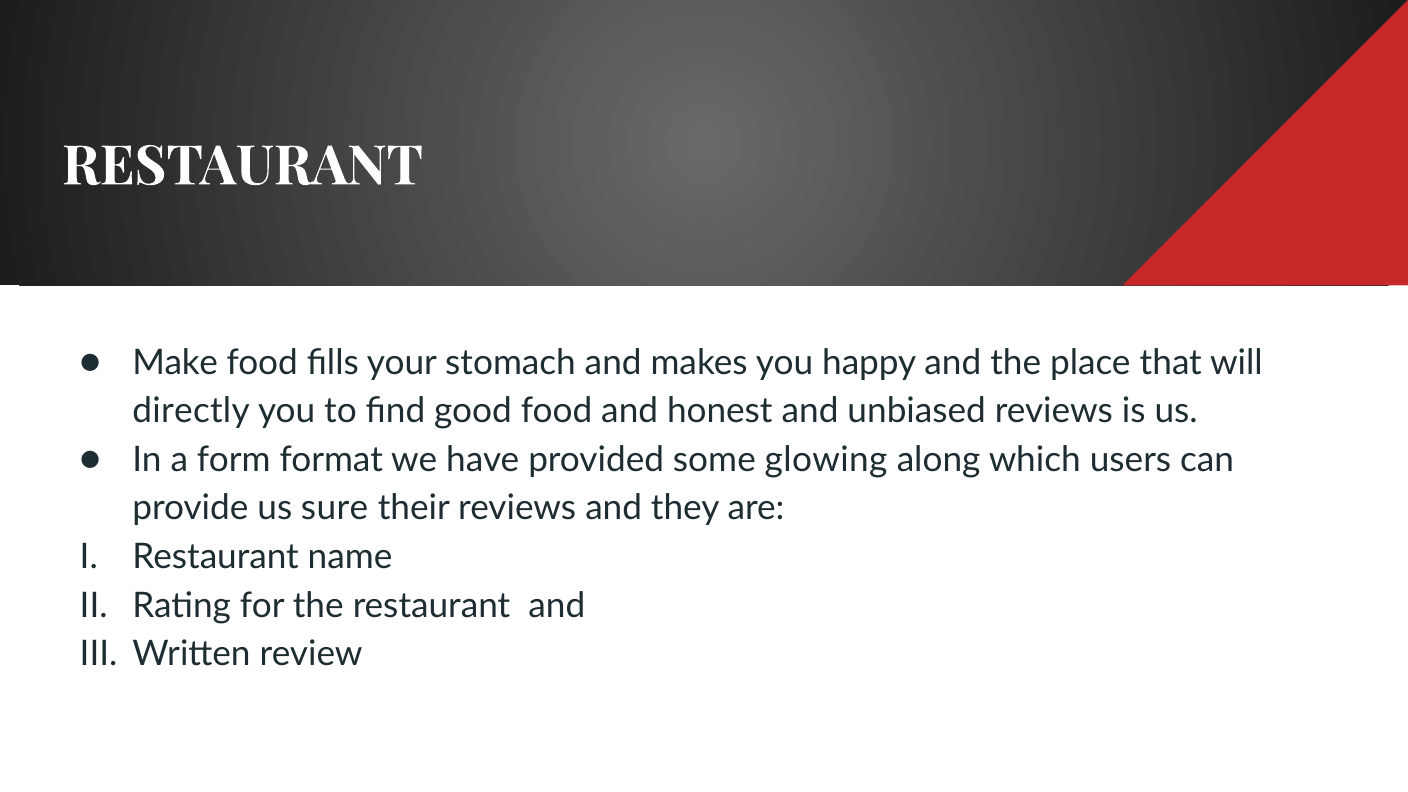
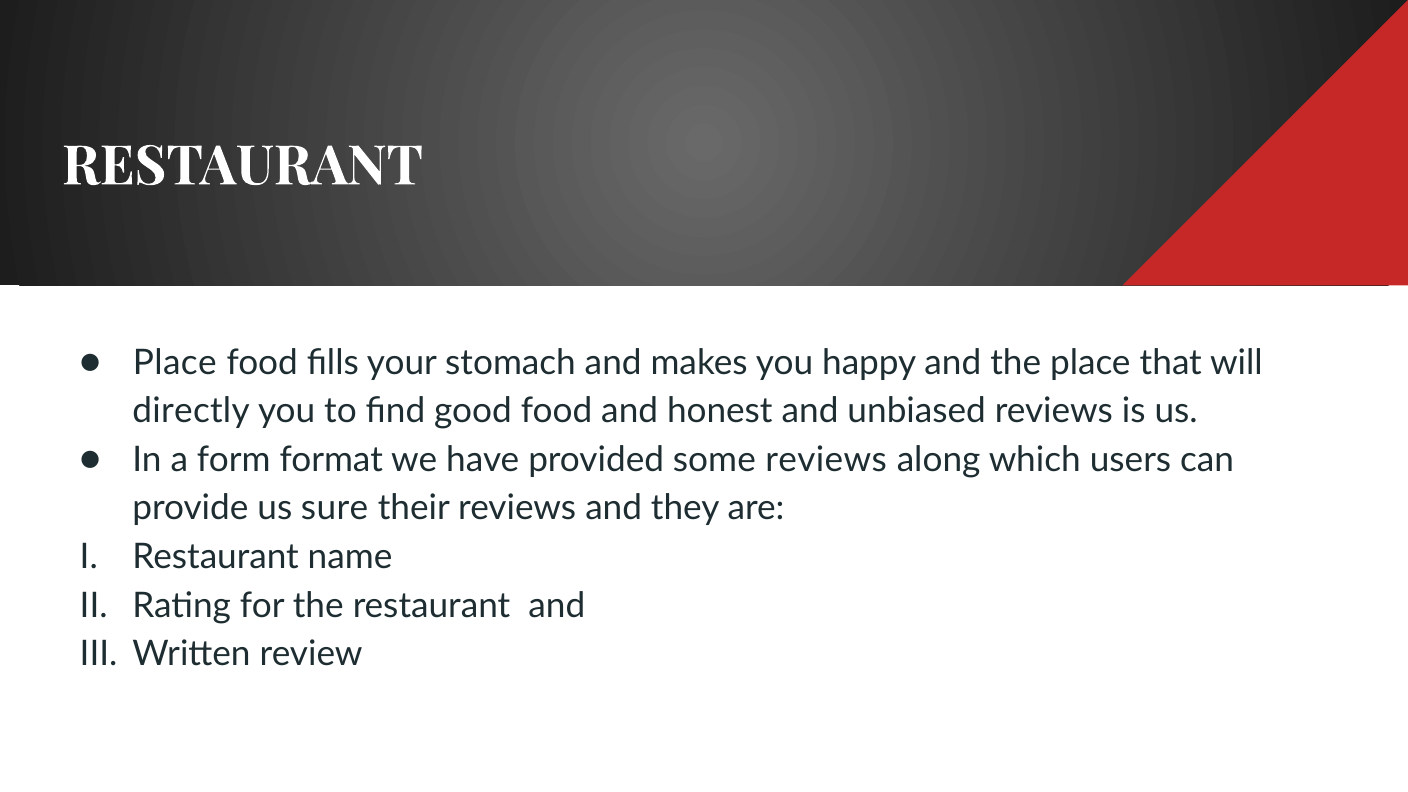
Make: Make -> Place (175, 363)
some glowing: glowing -> reviews (826, 460)
